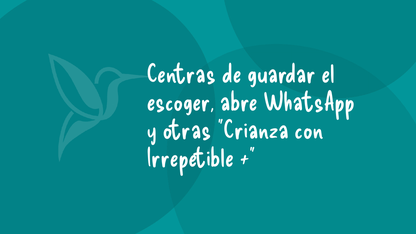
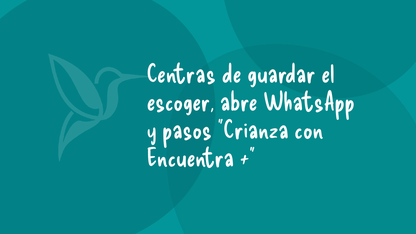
otras: otras -> pasos (187, 130)
Irrepetible: Irrepetible -> Encuentra (190, 158)
